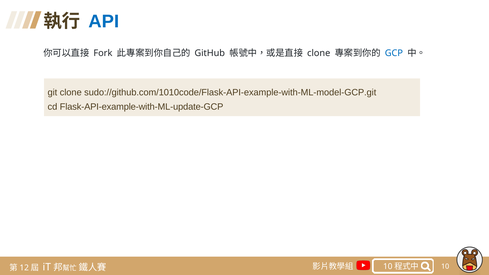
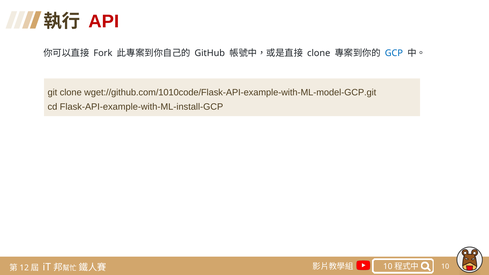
API colour: blue -> red (104, 21)
sudo://github.com/1010code/Flask-API-example-with-ML-model-GCP.git: sudo://github.com/1010code/Flask-API-example-with-ML-model-GCP.git -> wget://github.com/1010code/Flask-API-example-with-ML-model-GCP.git (230, 92)
Flask-API-example-with-ML-update-GCP: Flask-API-example-with-ML-update-GCP -> Flask-API-example-with-ML-install-GCP (141, 107)
